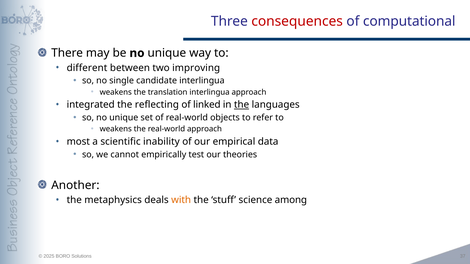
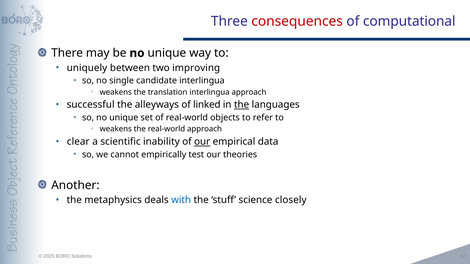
different: different -> uniquely (87, 68)
integrated: integrated -> successful (91, 105)
reflecting: reflecting -> alleyways (157, 105)
most: most -> clear (78, 142)
our underline: none -> present (202, 142)
with colour: orange -> blue (181, 200)
among: among -> closely (291, 200)
